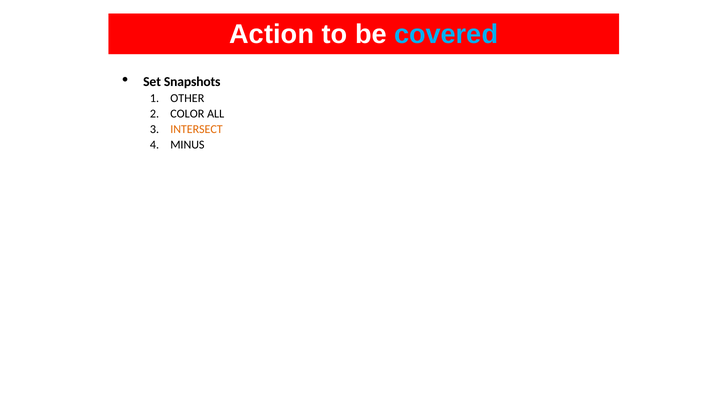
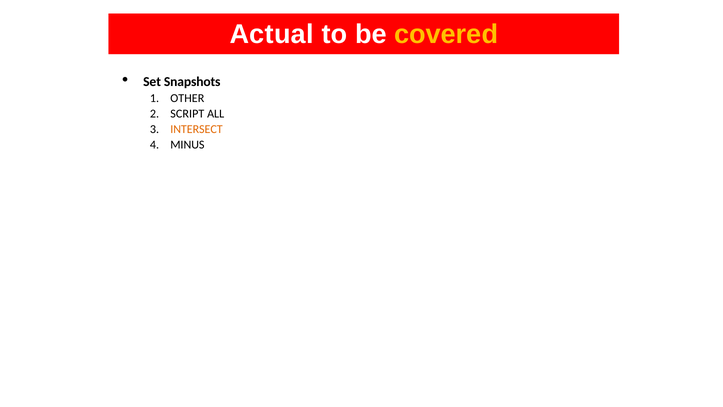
Action: Action -> Actual (272, 34)
covered colour: light blue -> yellow (446, 34)
COLOR: COLOR -> SCRIPT (187, 114)
